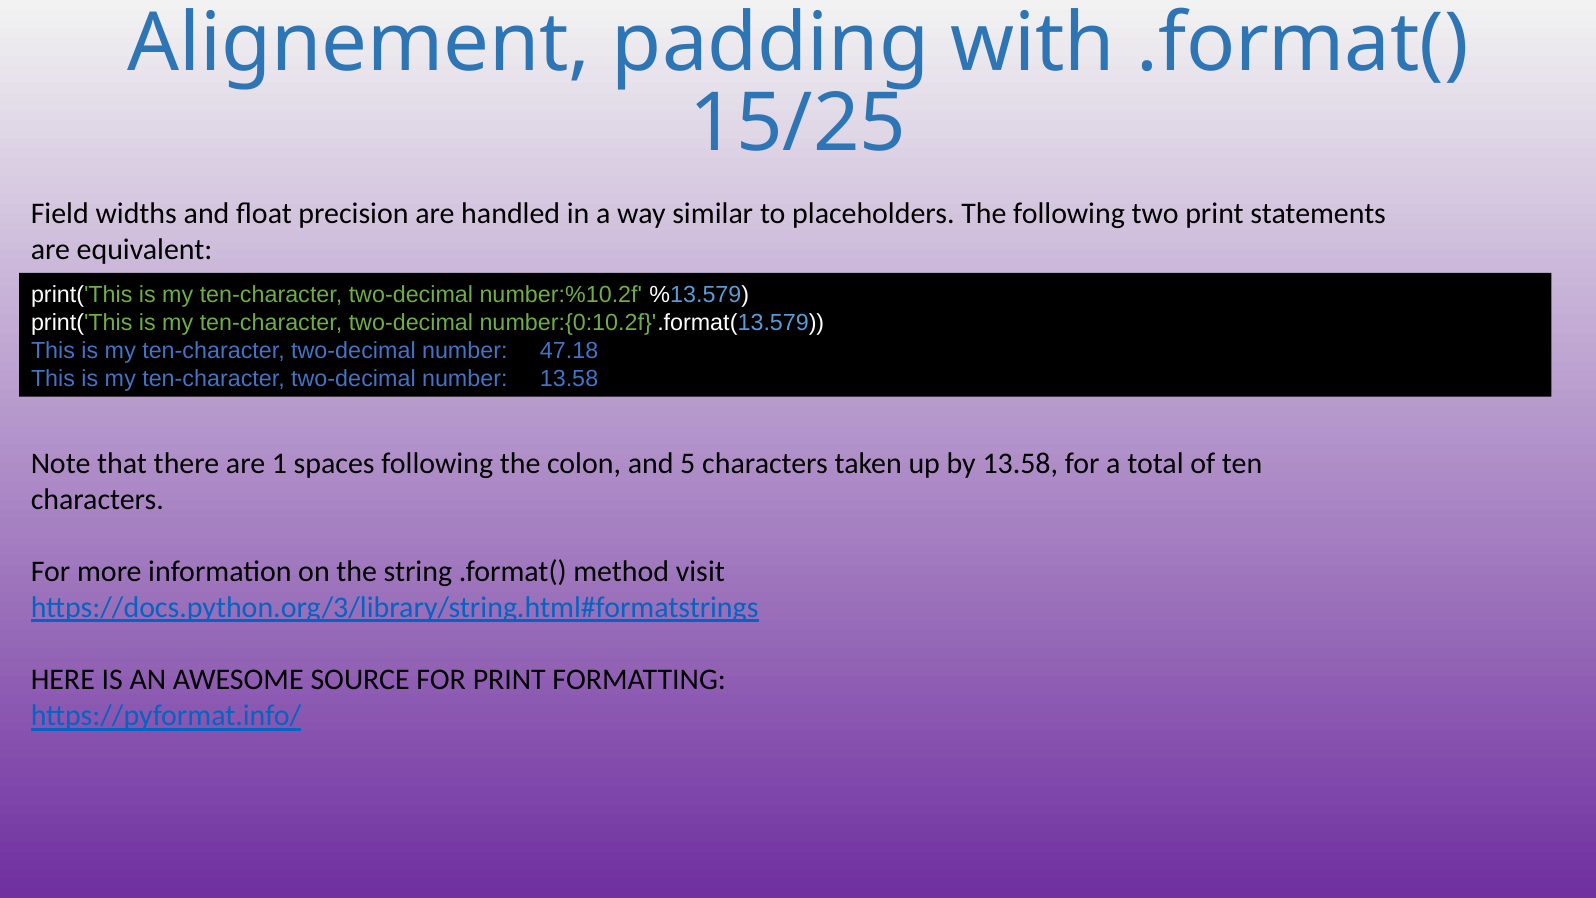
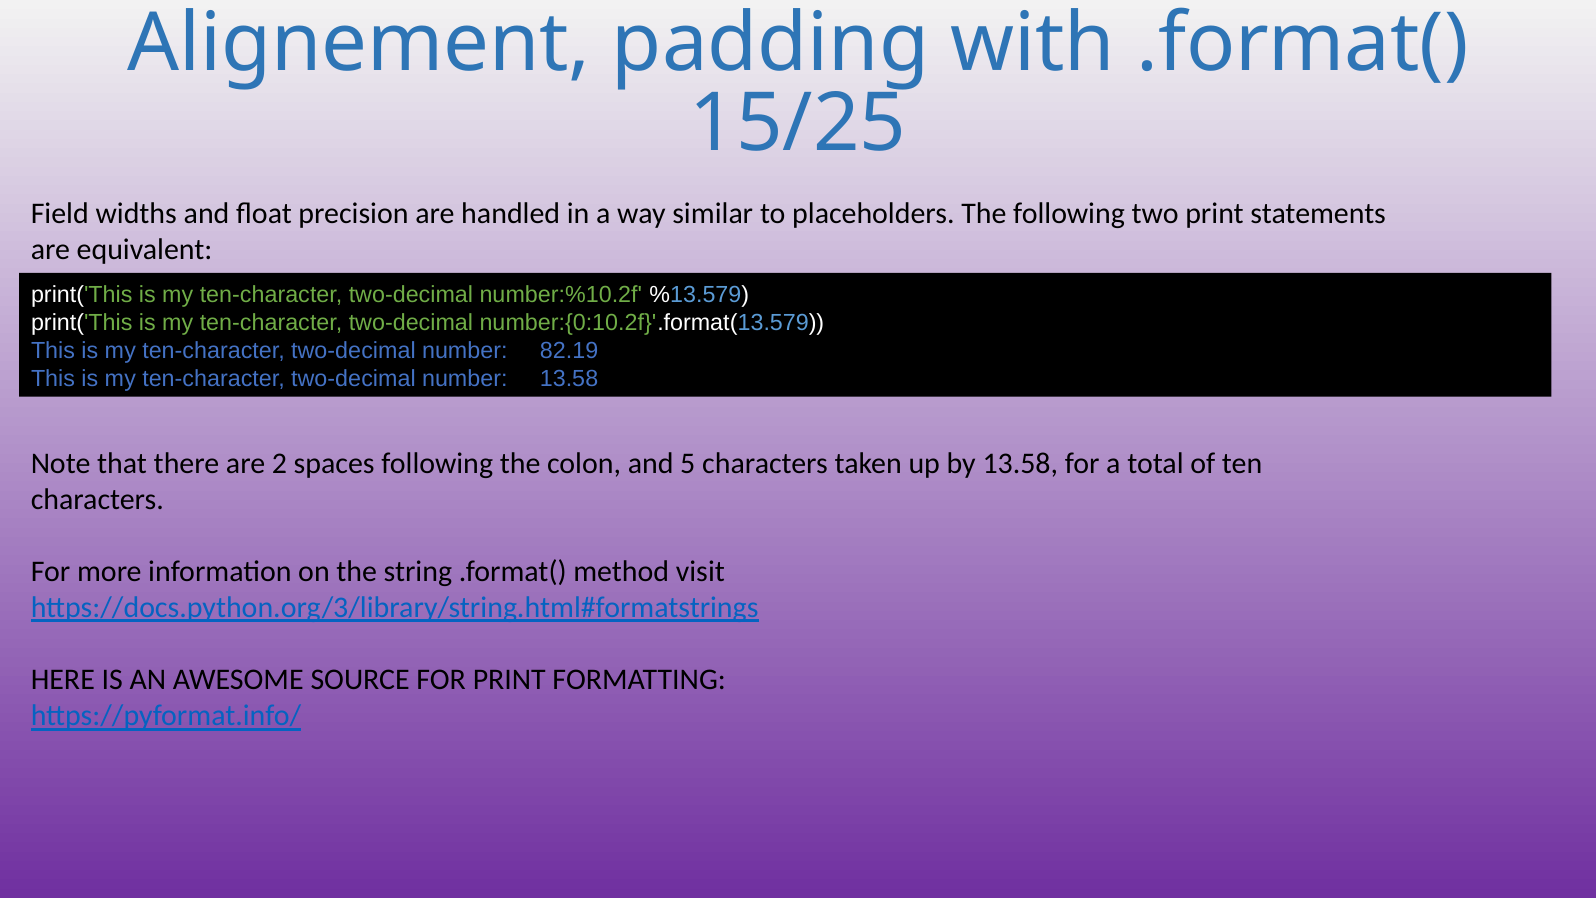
47.18: 47.18 -> 82.19 (569, 350)
1: 1 -> 2 (280, 464)
